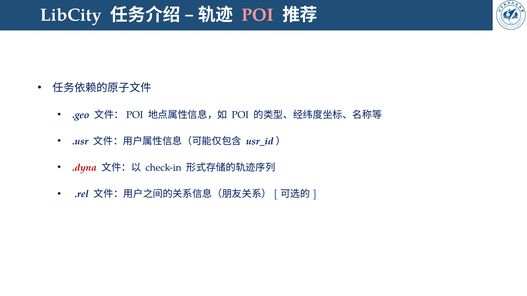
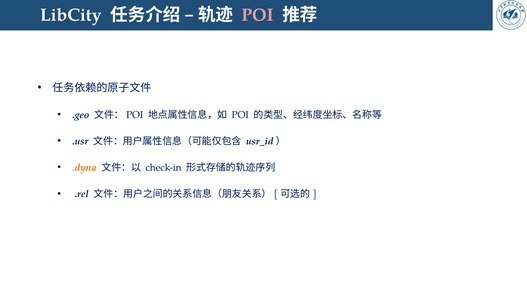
.dyna colour: red -> orange (84, 168)
